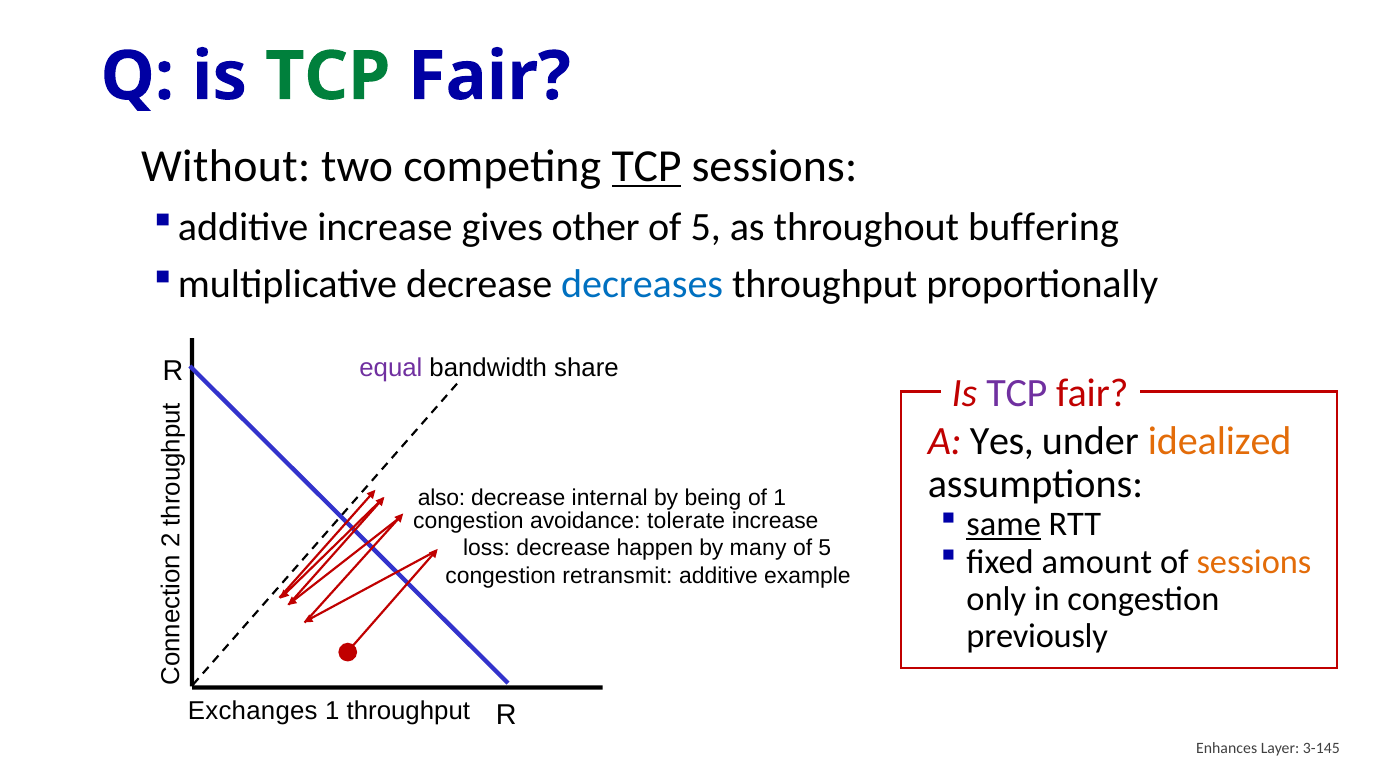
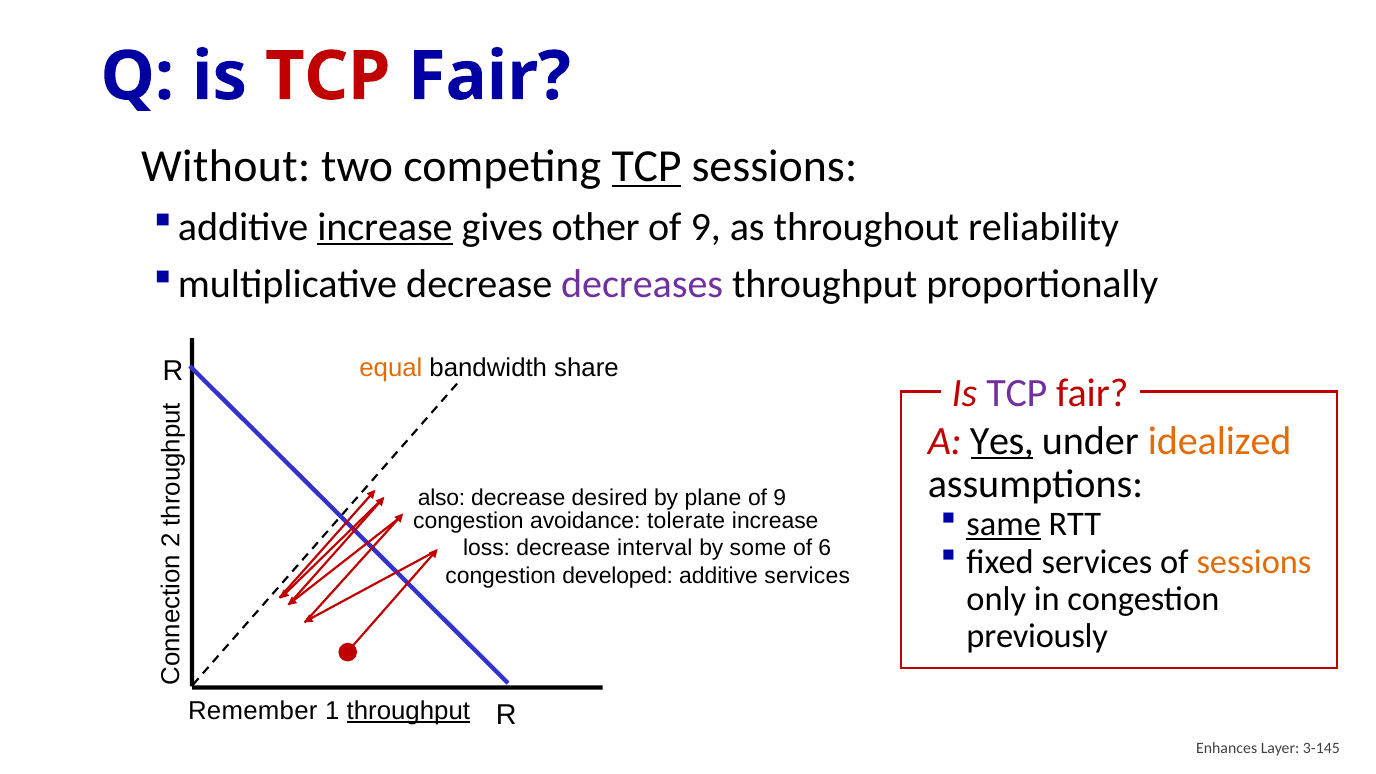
TCP colour: green -> red (328, 76)
increase underline: none -> present (385, 227)
5: 5 -> 9 (706, 227)
buffering: buffering -> reliability (1044, 227)
decreases colour: blue -> purple (642, 285)
equal colour: purple -> orange (391, 368)
Yes underline: none -> present (1002, 441)
internal: internal -> desired (610, 498)
being: being -> plane (713, 498)
1: 1 -> 9 (780, 498)
happen: happen -> interval (655, 548)
many: many -> some (758, 548)
5: 5 -> 6 (825, 548)
fixed amount: amount -> services (1097, 562)
retransmit: retransmit -> developed (618, 576)
additive example: example -> services (807, 576)
Exchanges: Exchanges -> Remember (253, 711)
throughput underline: none -> present (408, 711)
